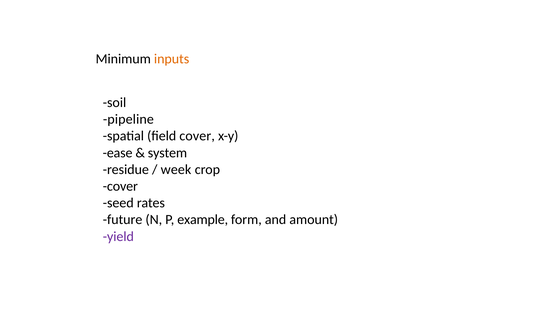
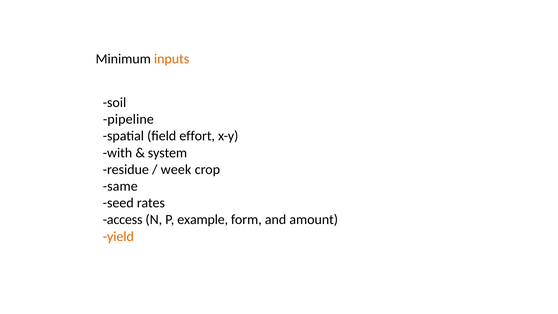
field cover: cover -> effort (197, 136)
ease: ease -> with (118, 153)
cover: cover -> same (120, 186)
future: future -> access (123, 220)
yield colour: purple -> orange (118, 236)
